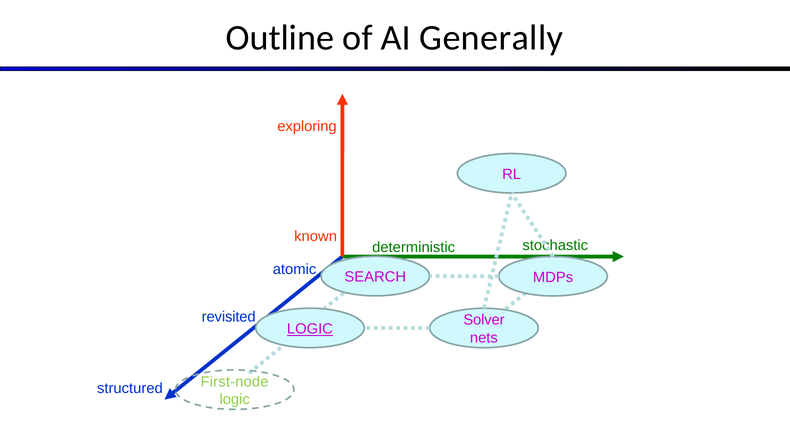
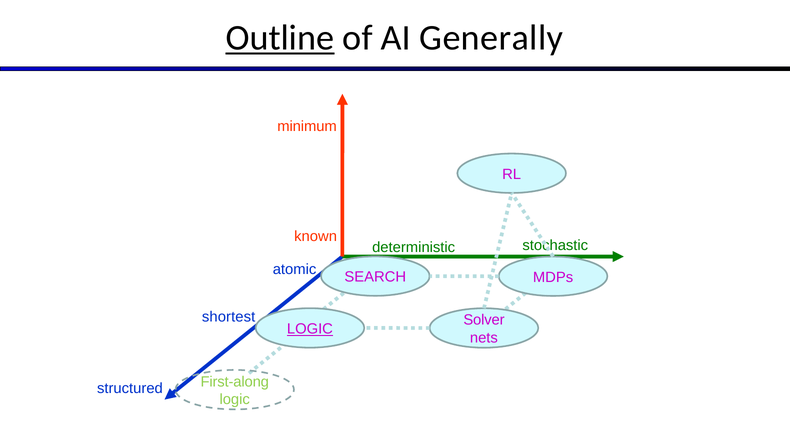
Outline underline: none -> present (280, 38)
exploring: exploring -> minimum (307, 126)
revisited: revisited -> shortest (229, 317)
First-node: First-node -> First-along (235, 382)
